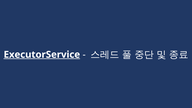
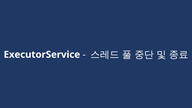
ExecutorService underline: present -> none (42, 55)
